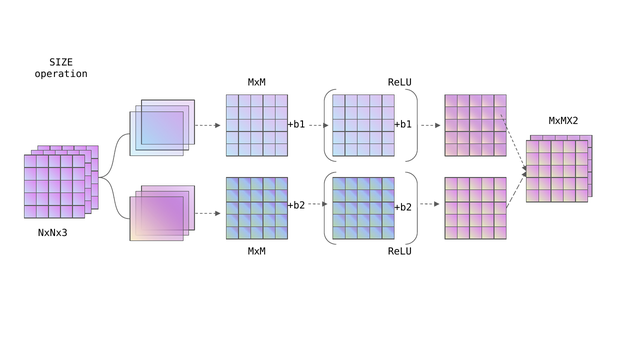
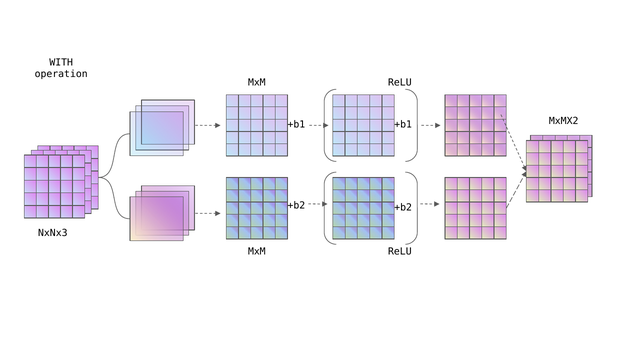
SIZE: SIZE -> WITH (61, 62)
